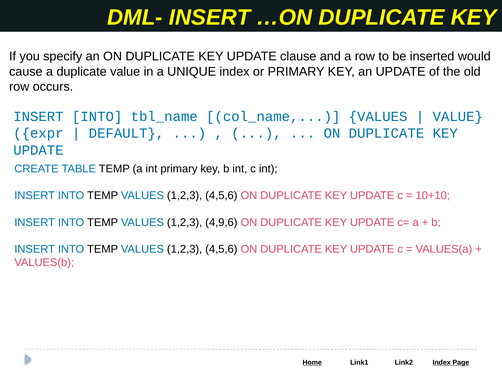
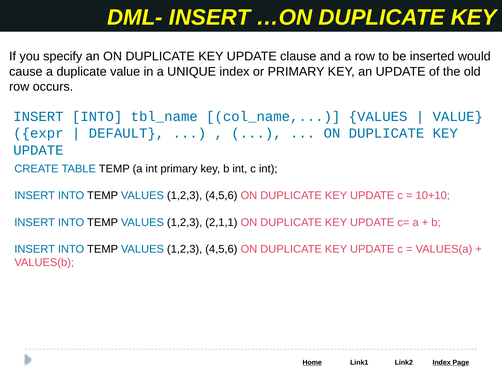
4,9,6: 4,9,6 -> 2,1,1 (221, 222)
